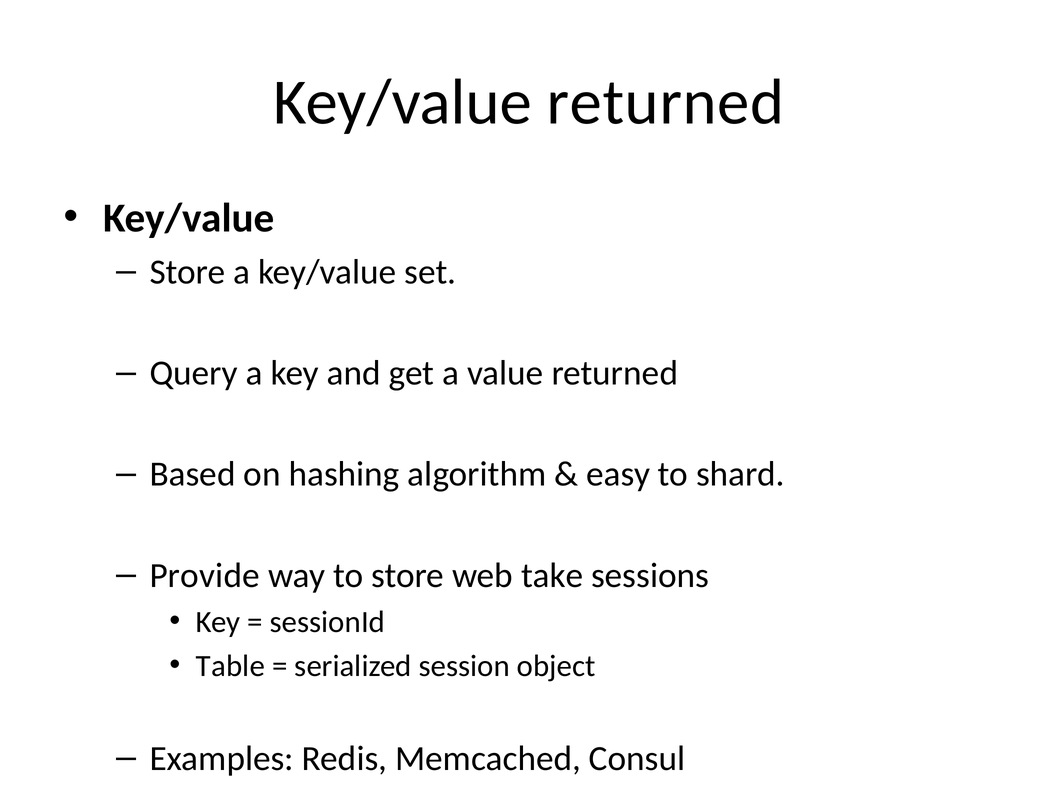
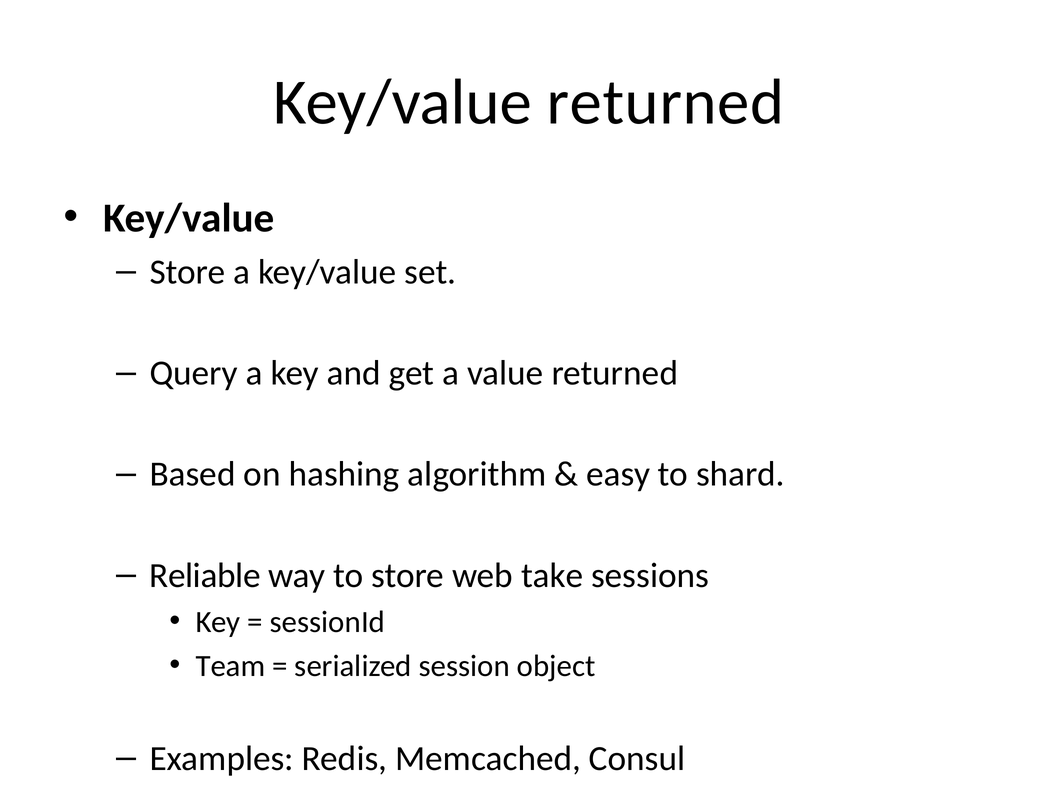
Provide: Provide -> Reliable (205, 576)
Table: Table -> Team (231, 666)
